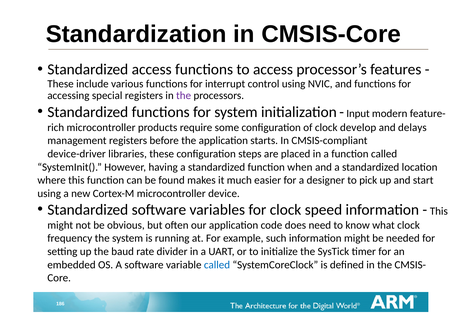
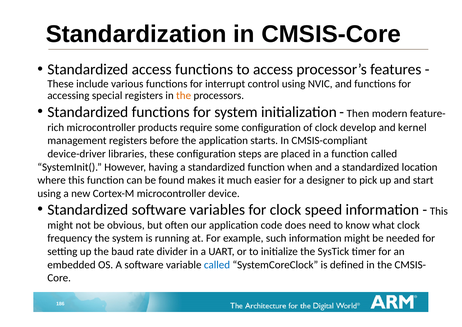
the colour: purple -> orange (184, 95)
Input: Input -> Then (358, 113)
delays: delays -> kernel (412, 127)
